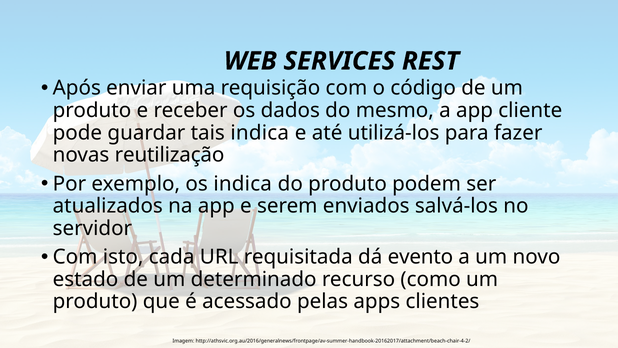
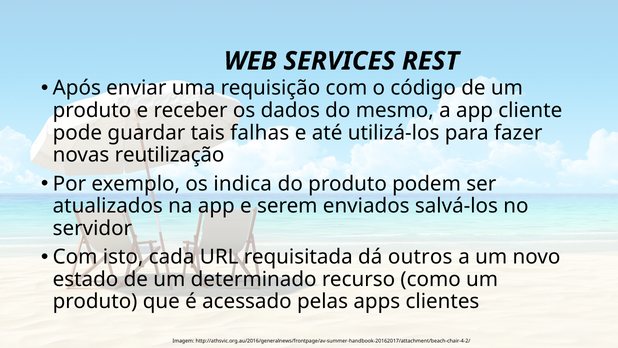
tais indica: indica -> falhas (260, 133)
evento: evento -> outros (420, 257)
